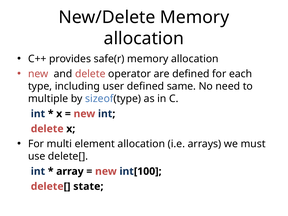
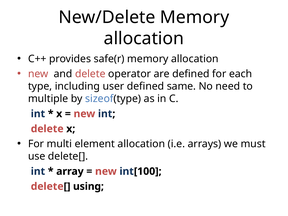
state: state -> using (88, 186)
